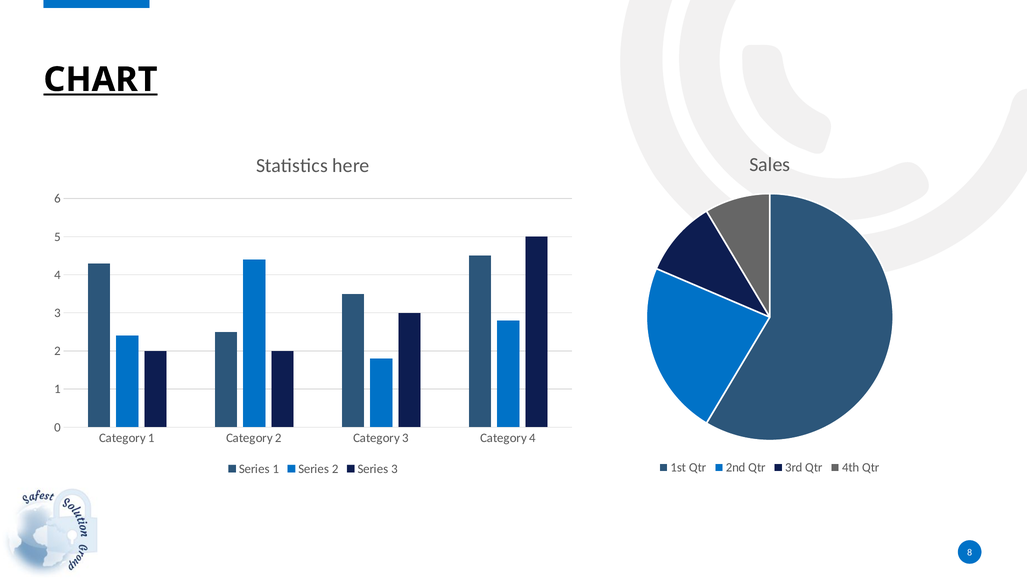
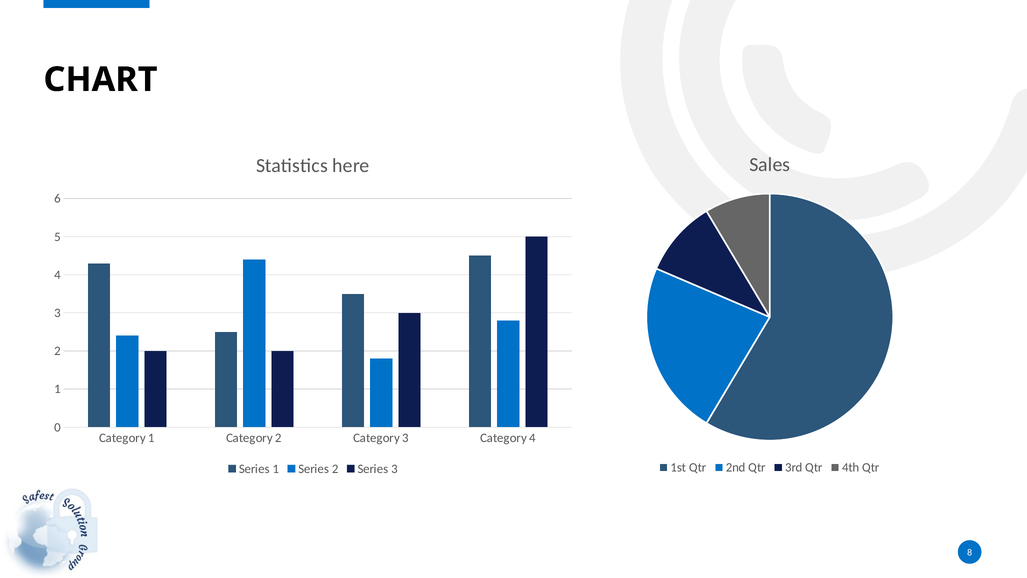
CHART underline: present -> none (100, 80)
